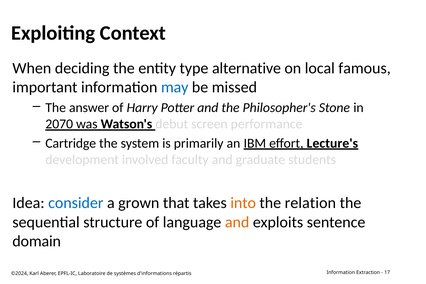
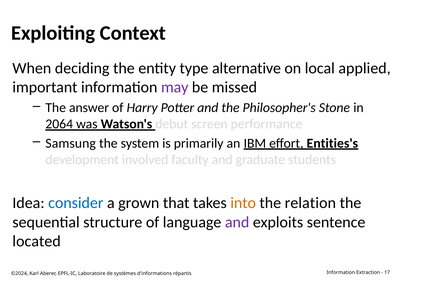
famous: famous -> applied (365, 68)
may colour: blue -> purple (175, 87)
2070: 2070 -> 2064 (59, 124)
Cartridge: Cartridge -> Samsung (71, 143)
Lecture's: Lecture's -> Entities's (332, 143)
and colour: orange -> purple (237, 222)
domain: domain -> located (37, 241)
